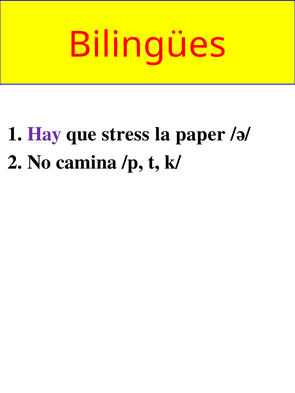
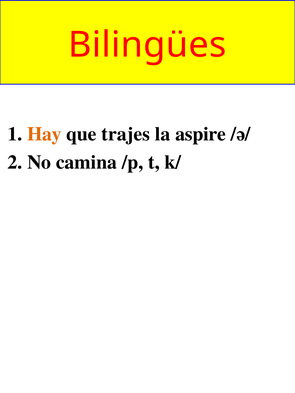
Hay colour: purple -> orange (44, 134)
stress: stress -> trajes (126, 134)
paper: paper -> aspire (201, 134)
